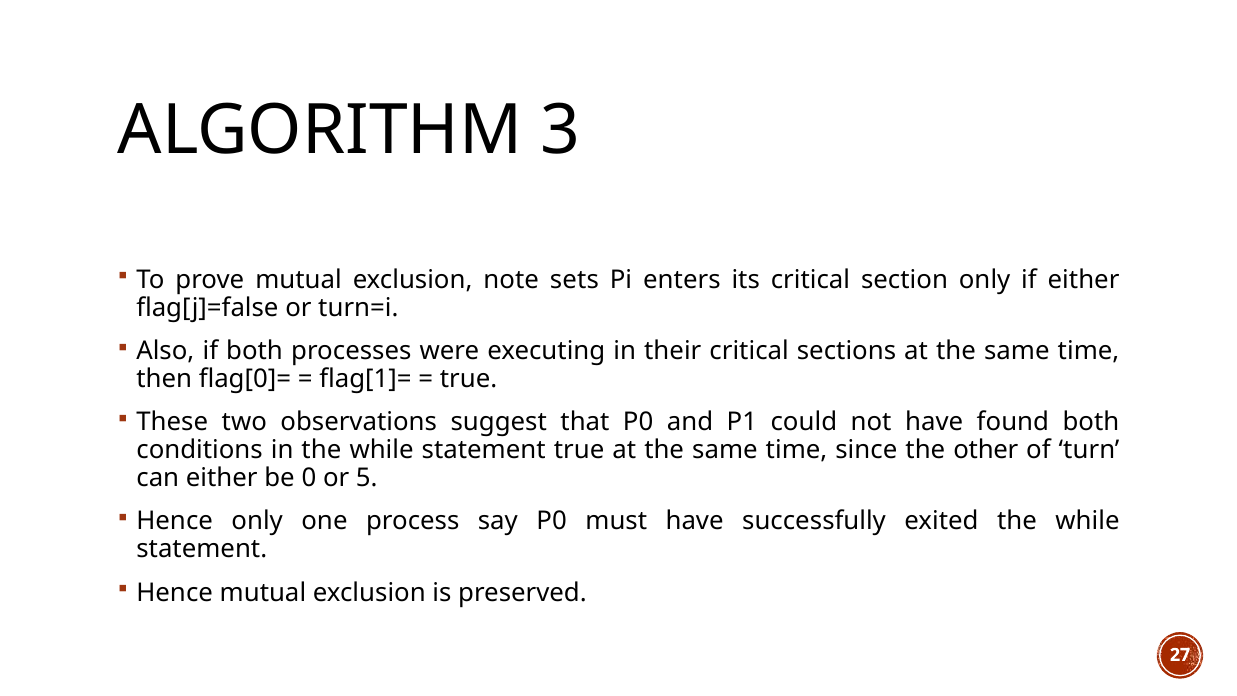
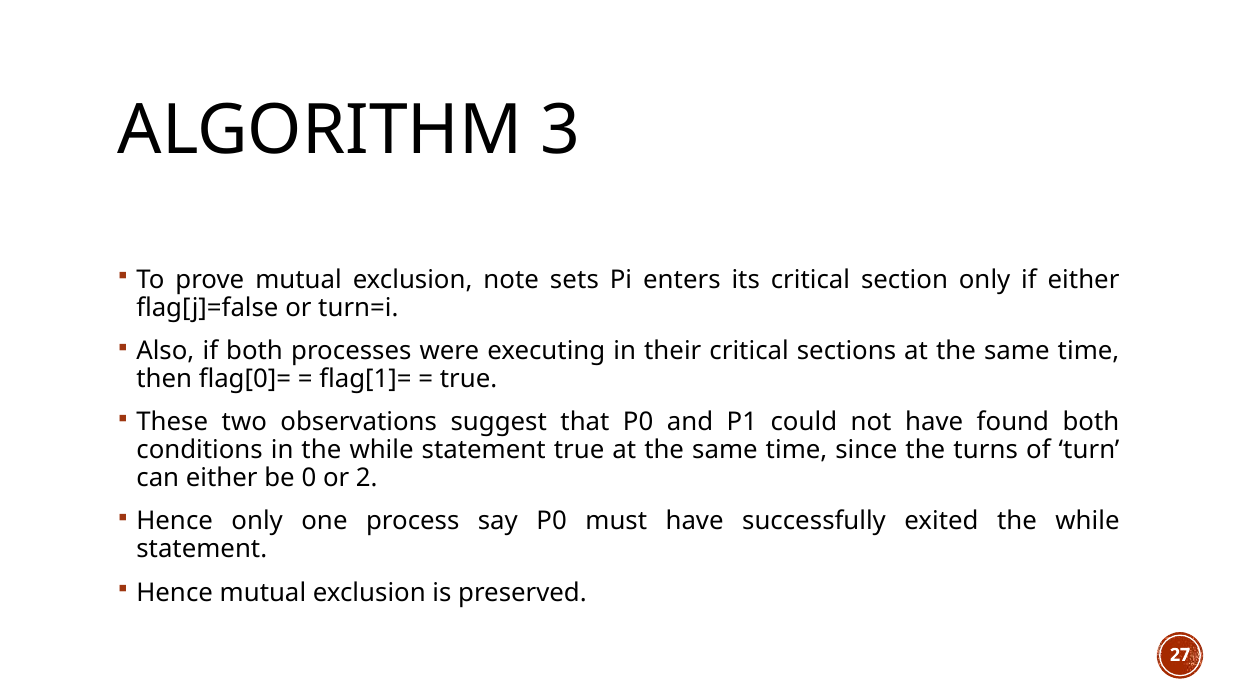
other: other -> turns (986, 450)
5: 5 -> 2 (367, 478)
